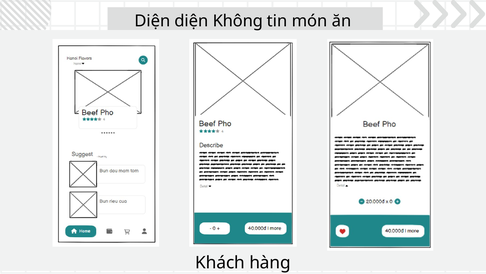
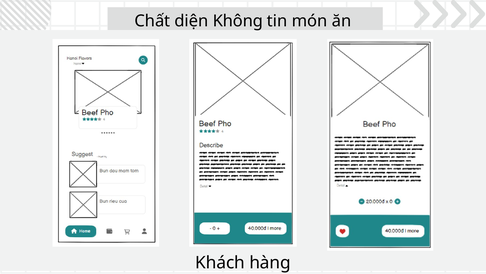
Diện: Diện -> Chất (152, 21)
